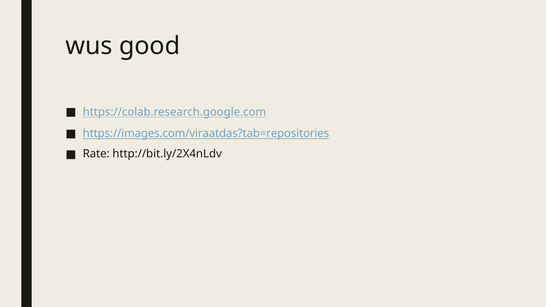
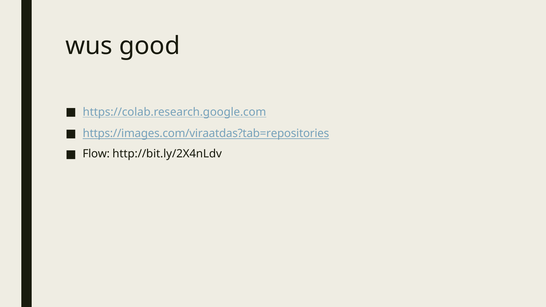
Rate: Rate -> Flow (96, 154)
